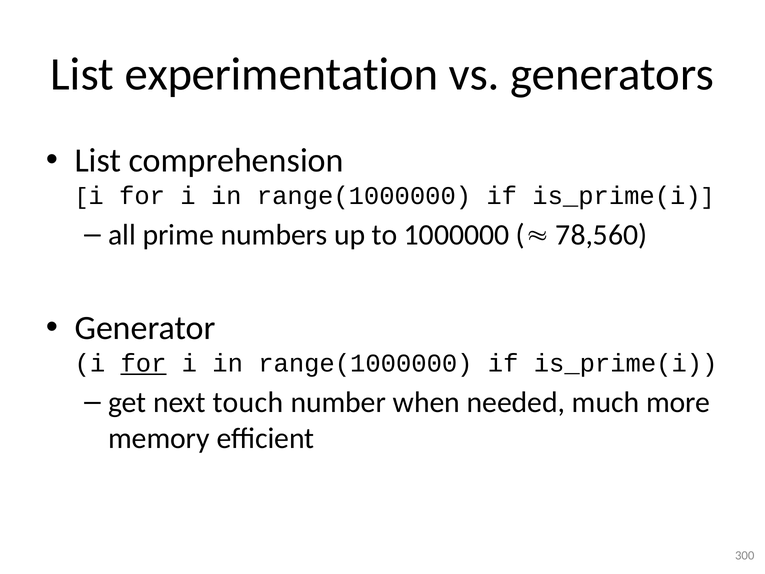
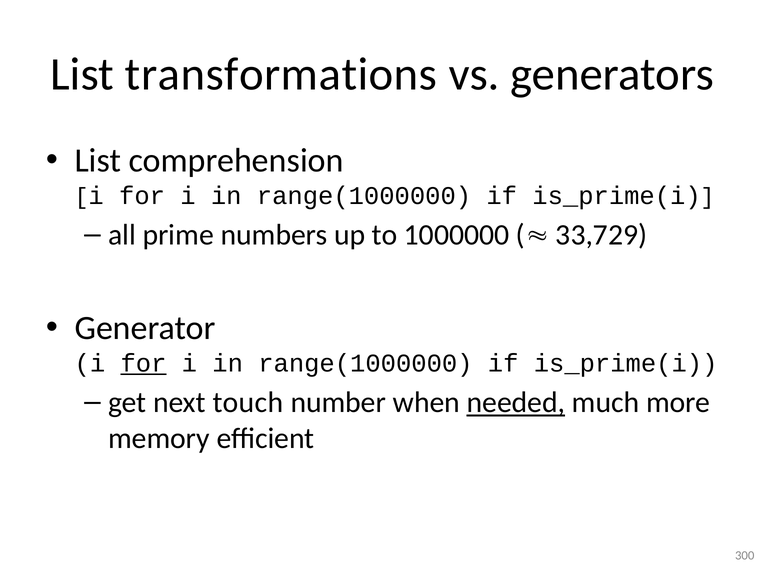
experimentation: experimentation -> transformations (281, 74)
78,560: 78,560 -> 33,729 (601, 235)
needed underline: none -> present (516, 402)
